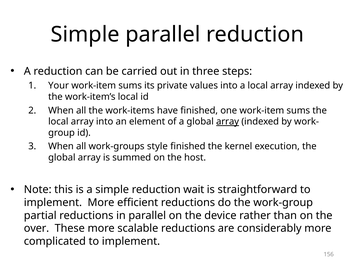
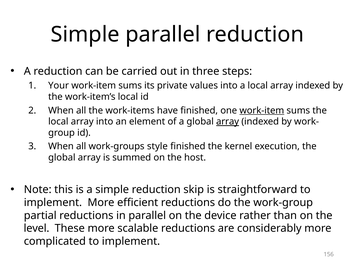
work-item underline: none -> present (262, 110)
wait: wait -> skip (194, 189)
over: over -> level (36, 228)
